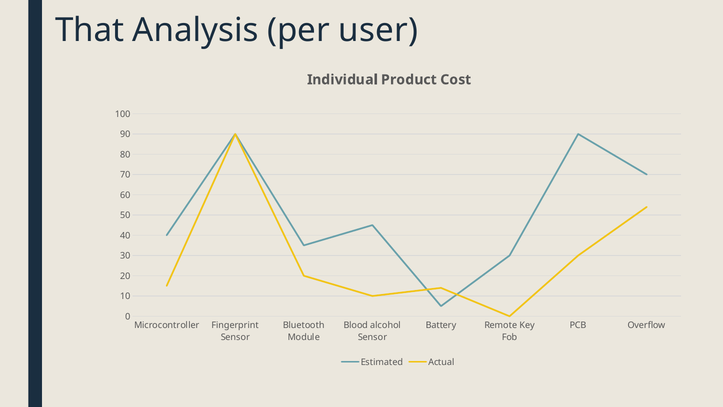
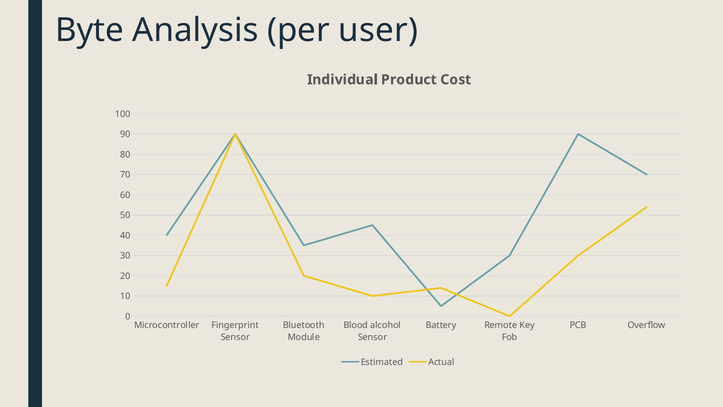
That: That -> Byte (90, 30)
